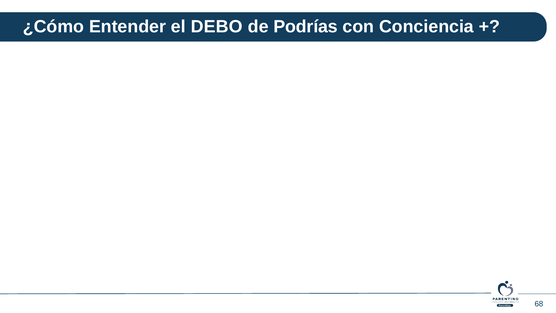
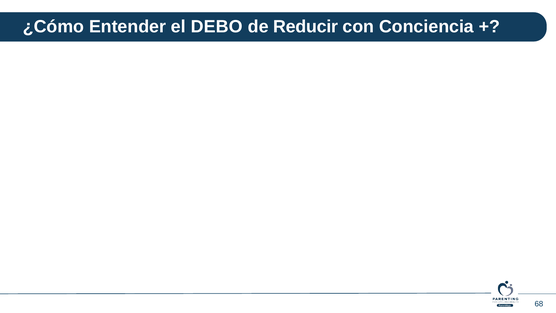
Podrías: Podrías -> Reducir (306, 27)
